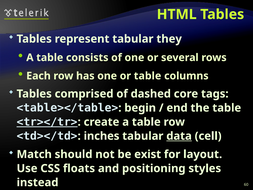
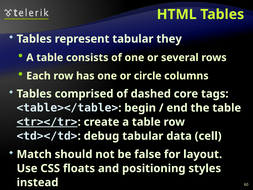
or table: table -> circle (148, 76)
inches: inches -> debug (101, 136)
data underline: present -> none (179, 136)
exist: exist -> false (148, 154)
